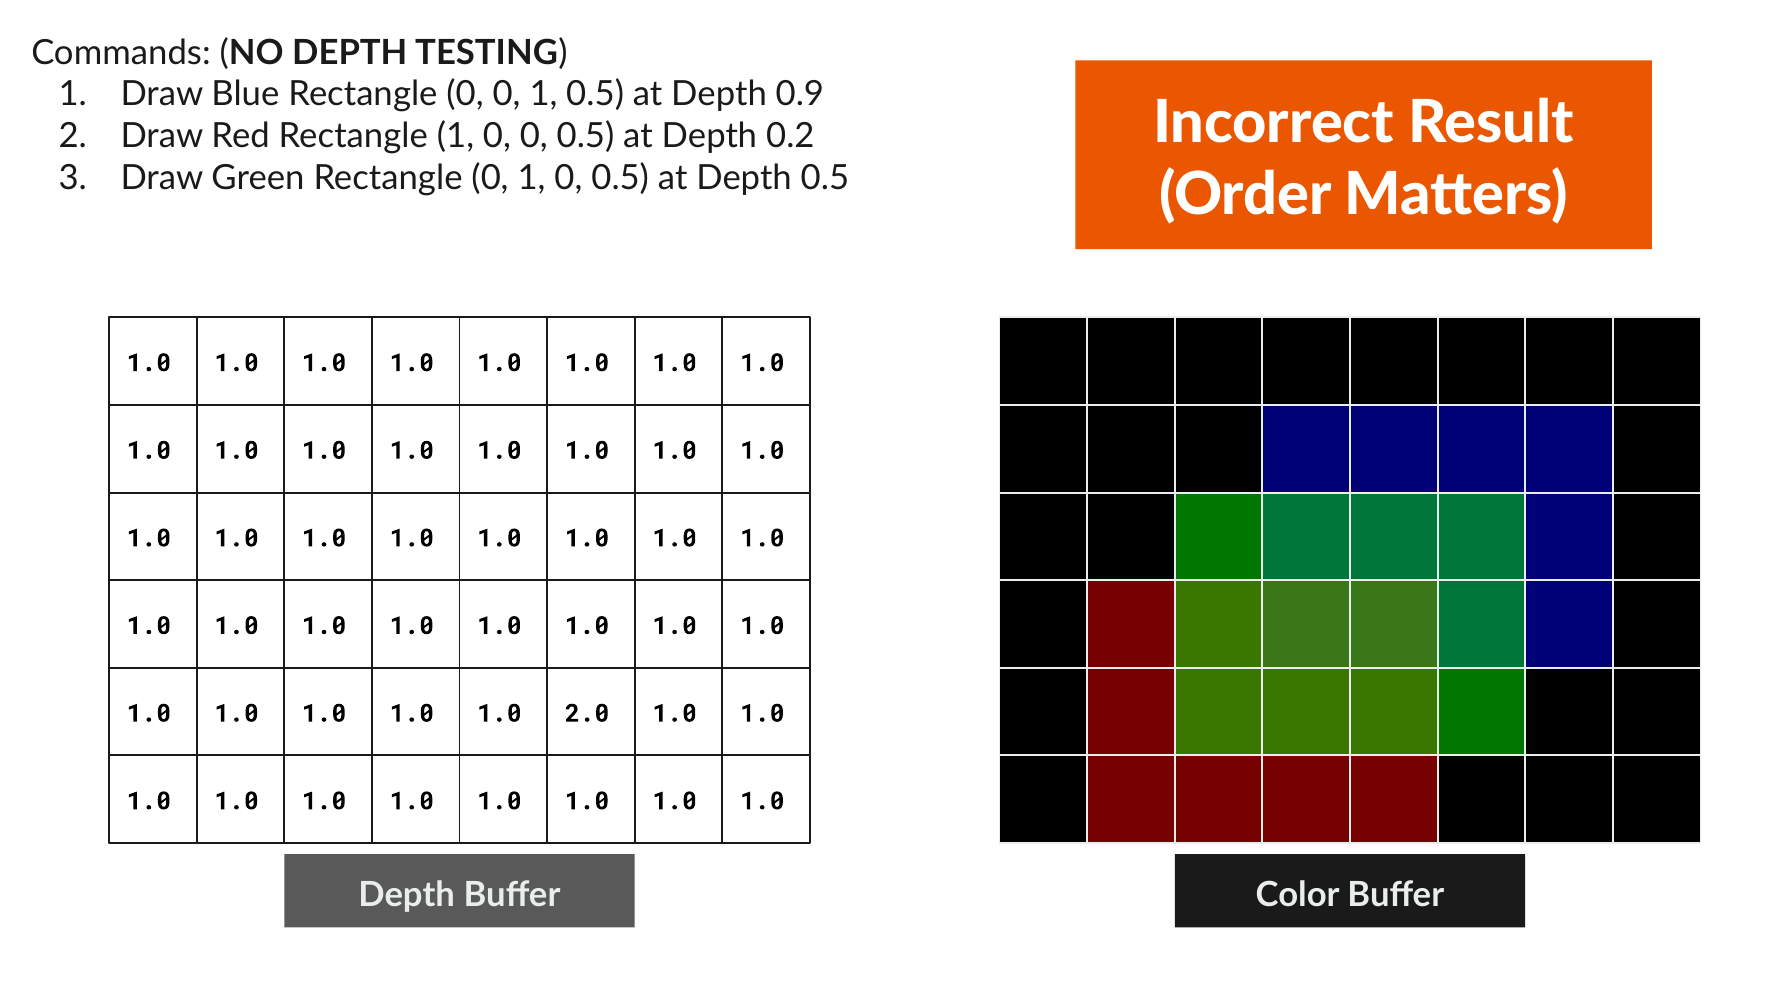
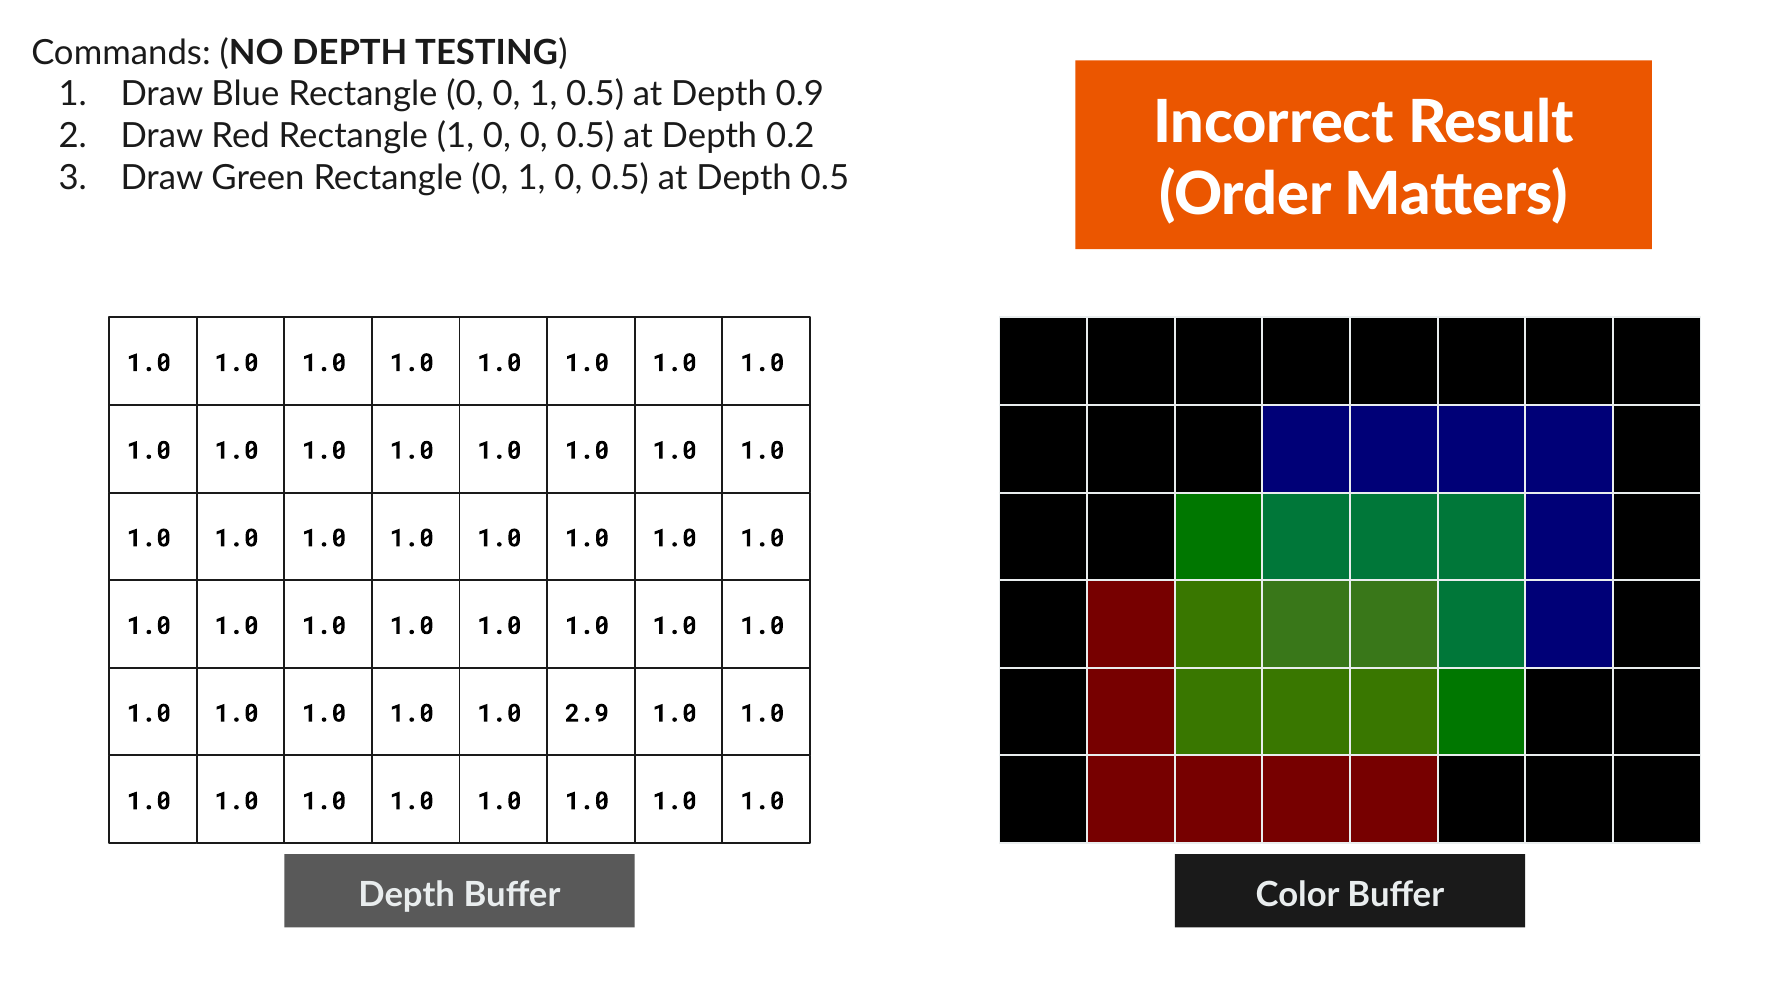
2.0: 2.0 -> 2.9 (587, 713)
